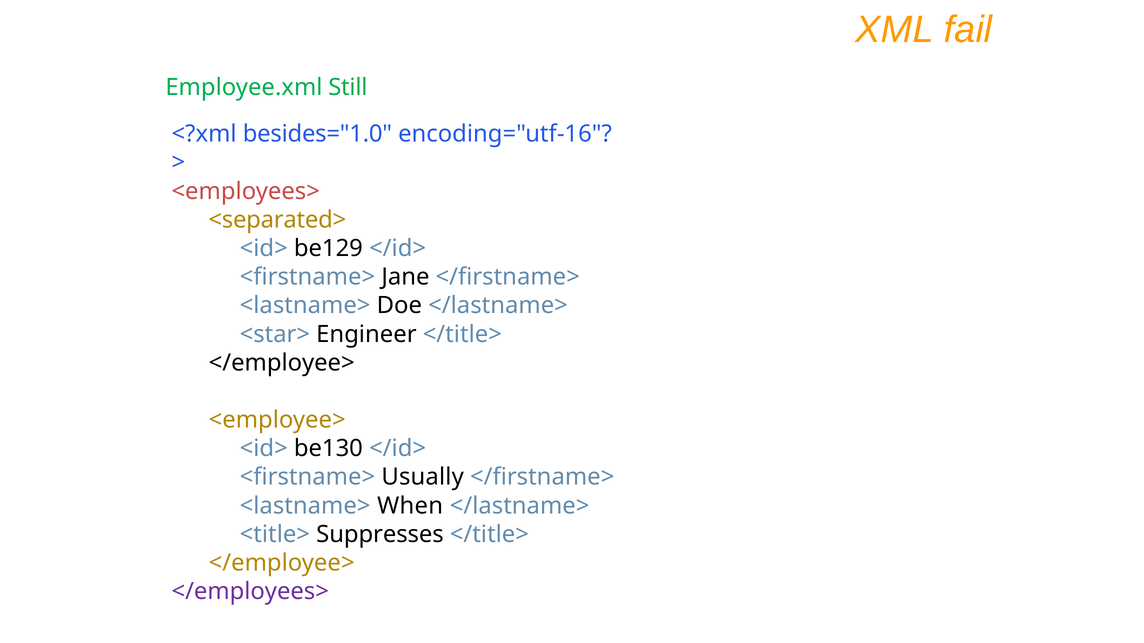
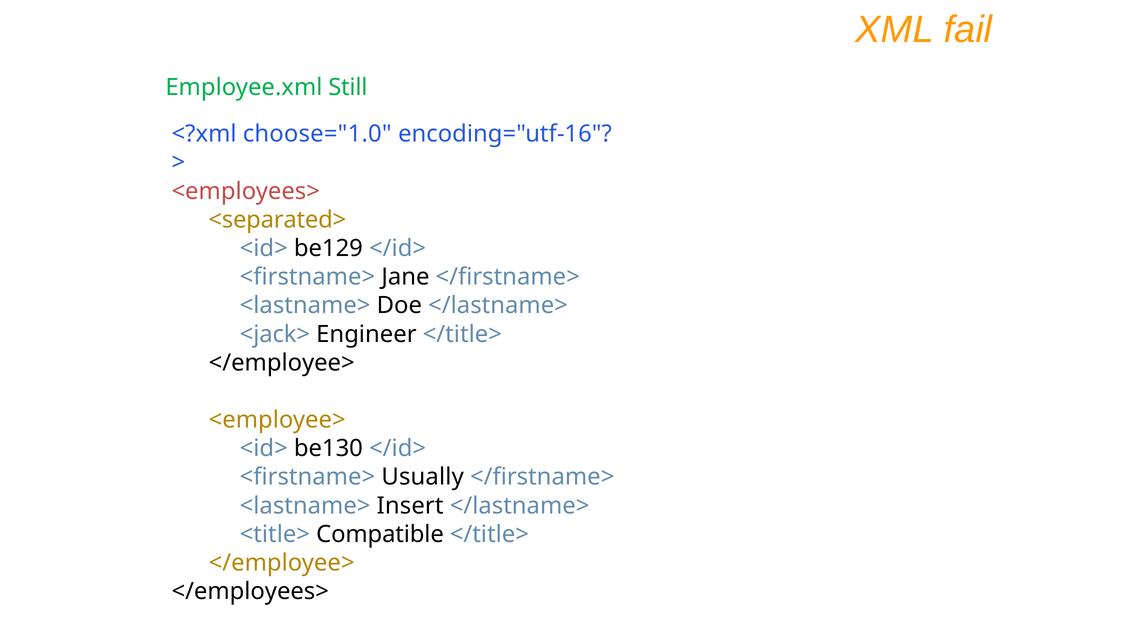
besides="1.0: besides="1.0 -> choose="1.0 (317, 134)
<star>: <star> -> <jack> (275, 334)
When: When -> Insert (410, 506)
Suppresses: Suppresses -> Compatible (380, 535)
</employees> colour: purple -> black (250, 592)
